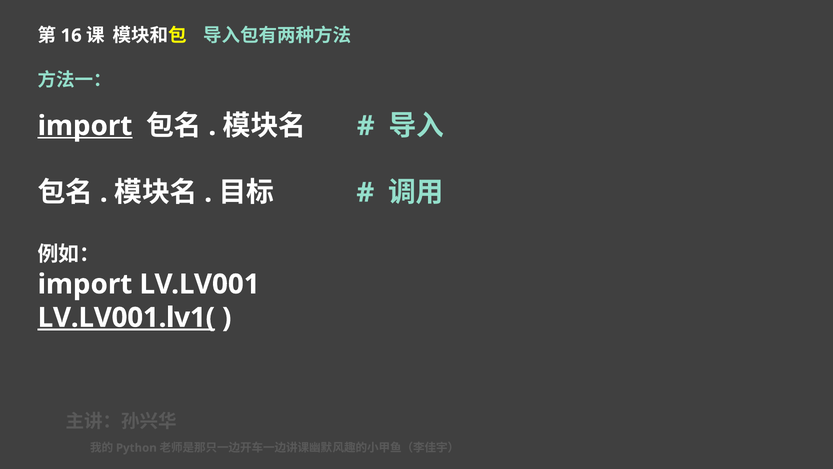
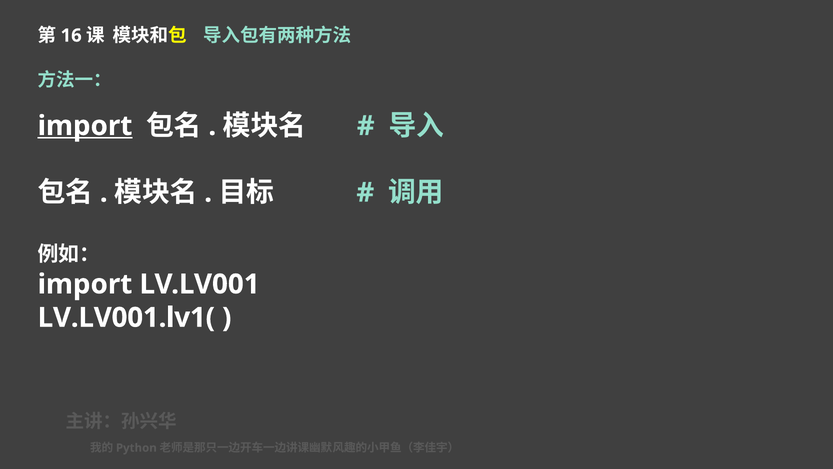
LV.LV001.lv1( underline: present -> none (126, 317)
